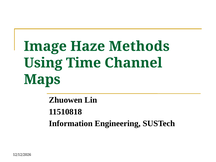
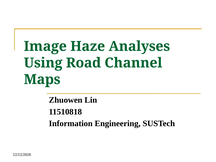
Methods: Methods -> Analyses (139, 46)
Time: Time -> Road (84, 63)
